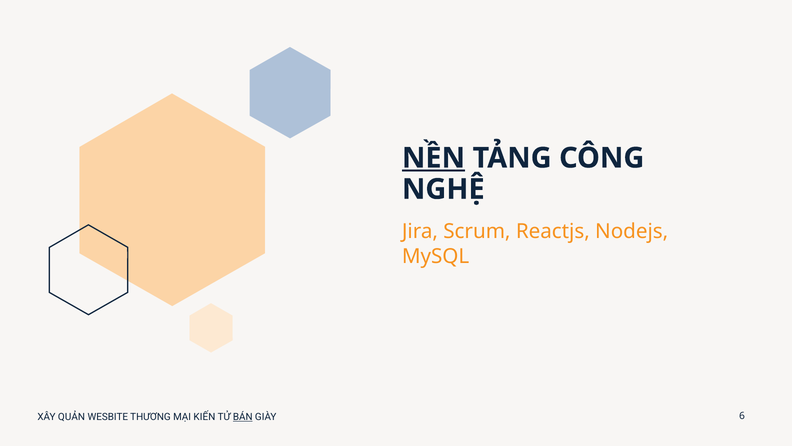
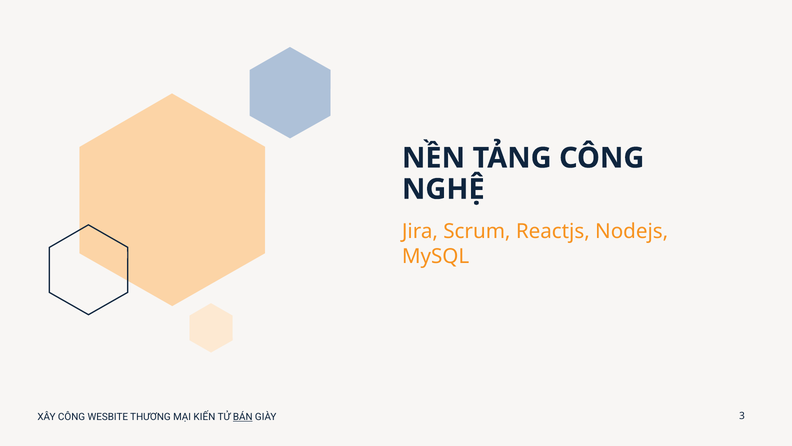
NỀN underline: present -> none (433, 158)
XÂY QUẢN: QUẢN -> CÔNG (72, 416)
6: 6 -> 3 (742, 416)
